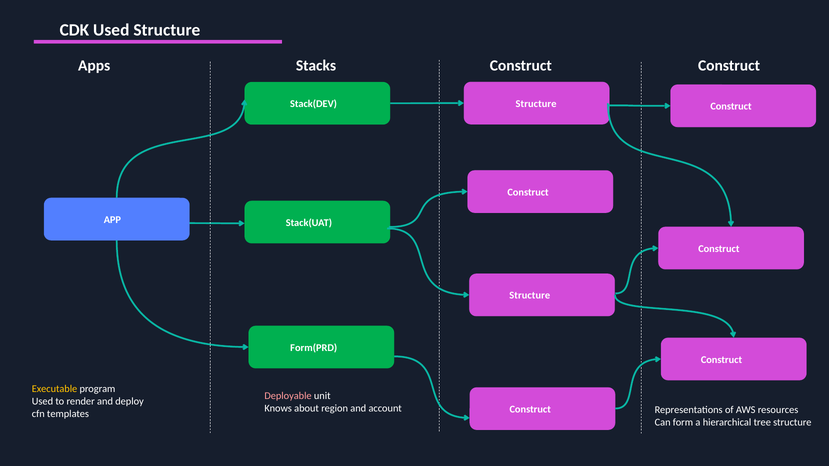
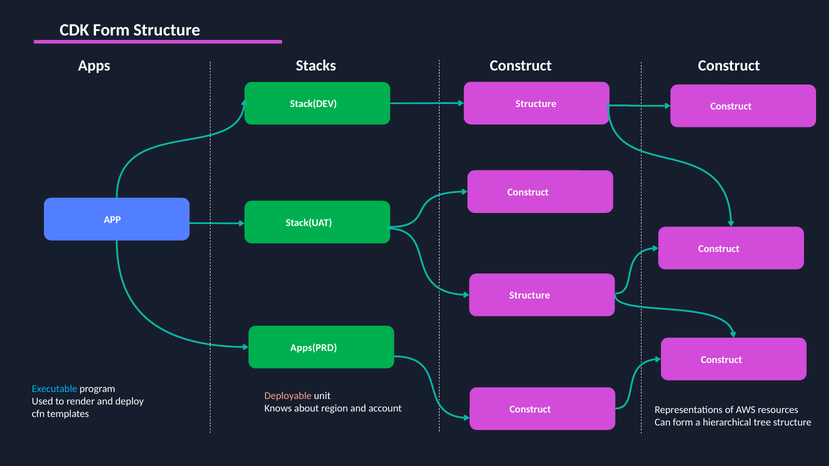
CDK Used: Used -> Form (111, 30)
Form(PRD: Form(PRD -> Apps(PRD (314, 348)
Executable colour: yellow -> light blue (55, 389)
